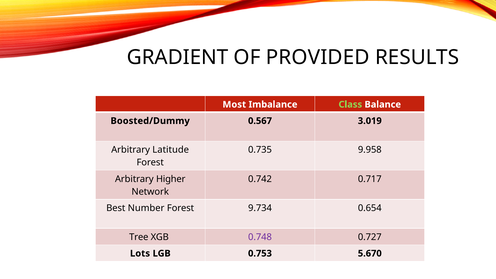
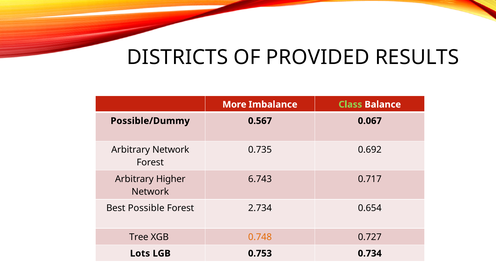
GRADIENT: GRADIENT -> DISTRICTS (177, 57)
Most: Most -> More (234, 104)
Boosted/Dummy: Boosted/Dummy -> Possible/Dummy (150, 121)
3.019: 3.019 -> 0.067 (370, 121)
Arbitrary Latitude: Latitude -> Network (171, 150)
9.958: 9.958 -> 0.692 (370, 150)
0.742: 0.742 -> 6.743 (260, 179)
Number: Number -> Possible (146, 208)
9.734: 9.734 -> 2.734 (260, 208)
0.748 colour: purple -> orange (260, 237)
5.670: 5.670 -> 0.734 (370, 253)
